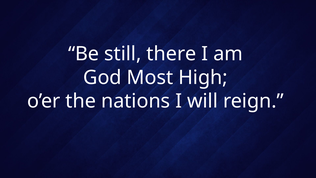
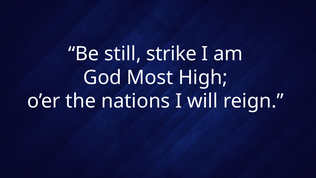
there: there -> strike (172, 54)
